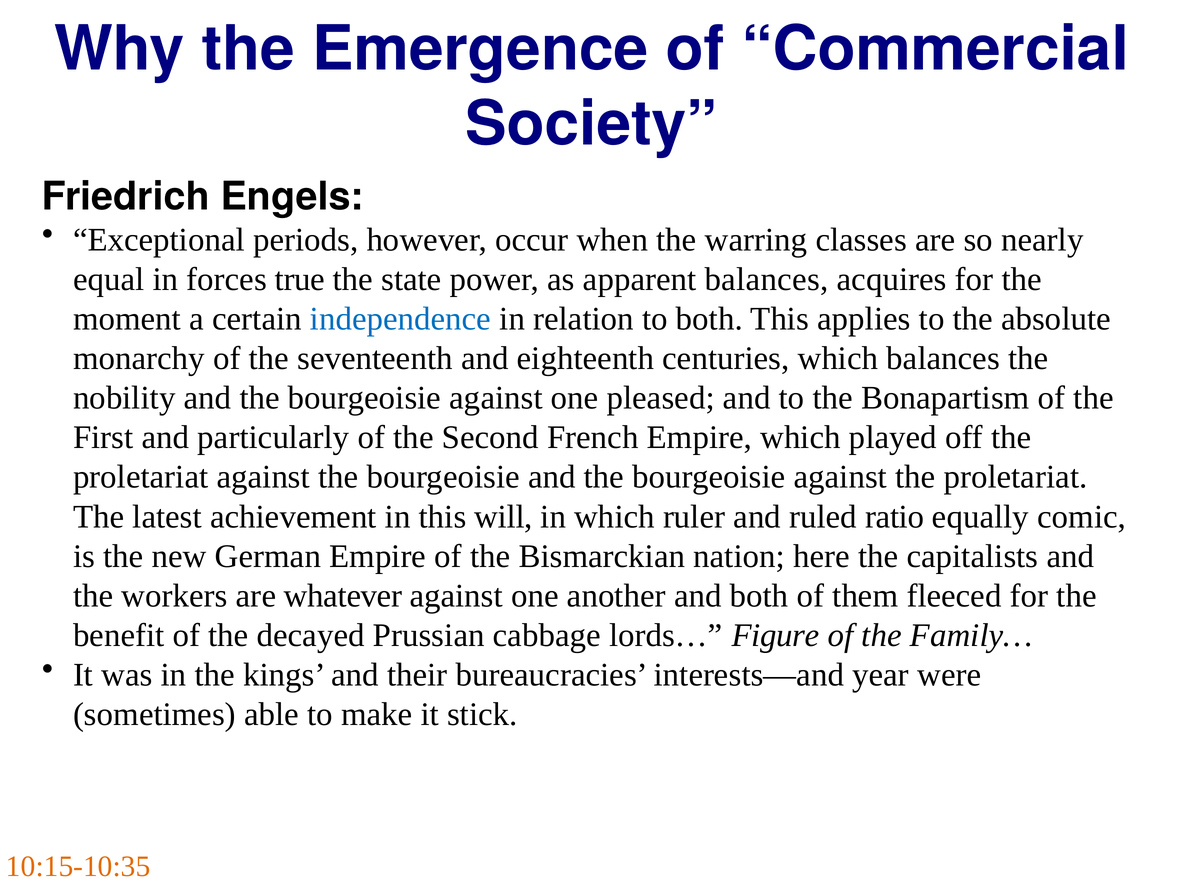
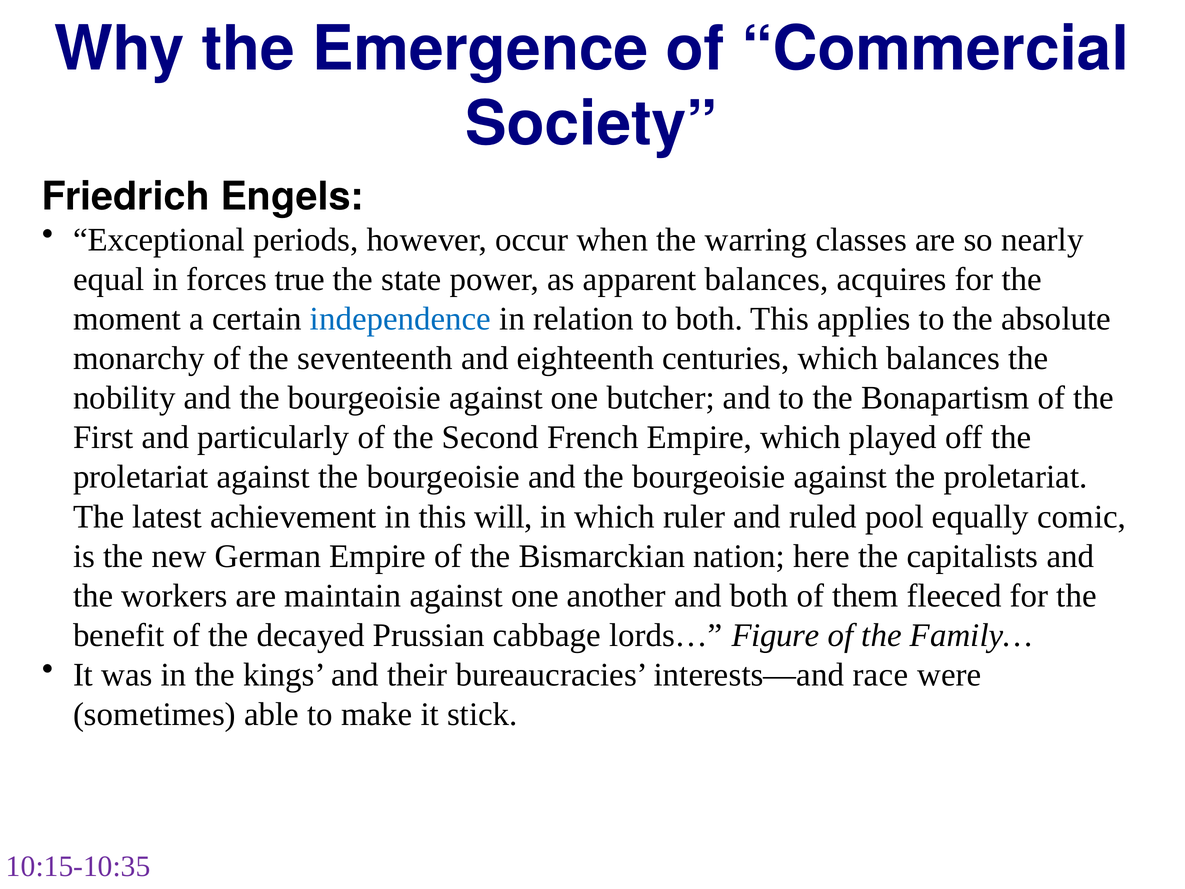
pleased: pleased -> butcher (661, 398)
ratio: ratio -> pool (894, 517)
whatever: whatever -> maintain (343, 596)
year: year -> race (880, 675)
10:15-10:35 colour: orange -> purple (78, 866)
